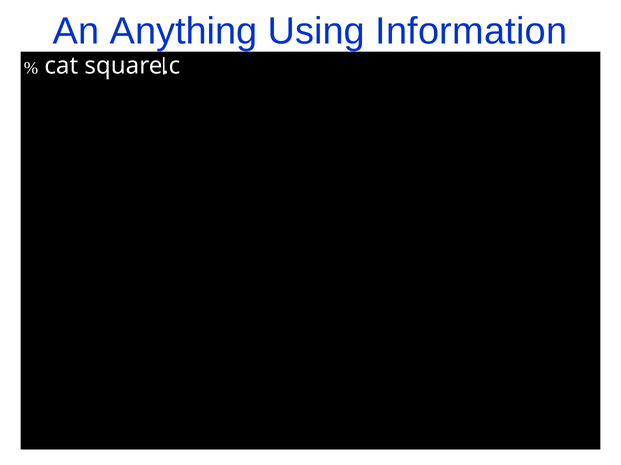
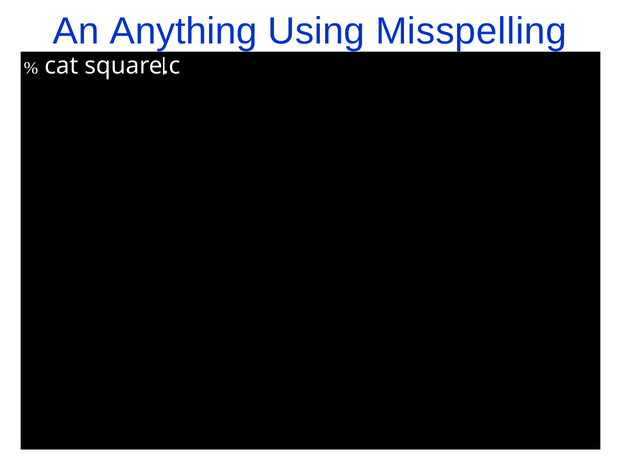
Information: Information -> Misspelling (471, 31)
